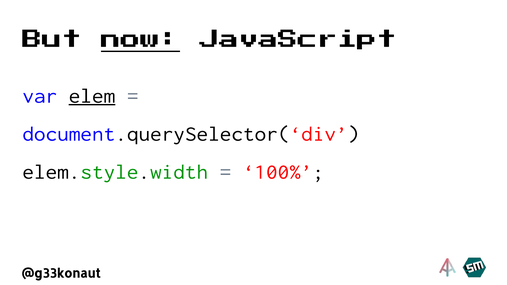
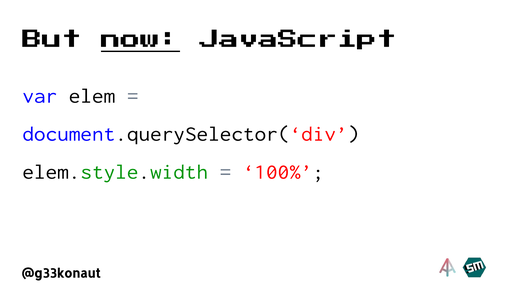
elem underline: present -> none (92, 96)
